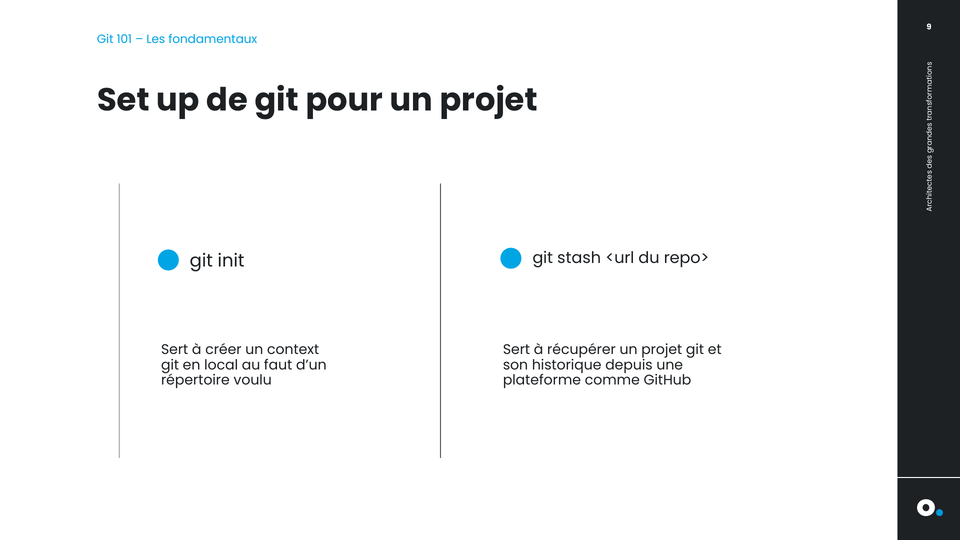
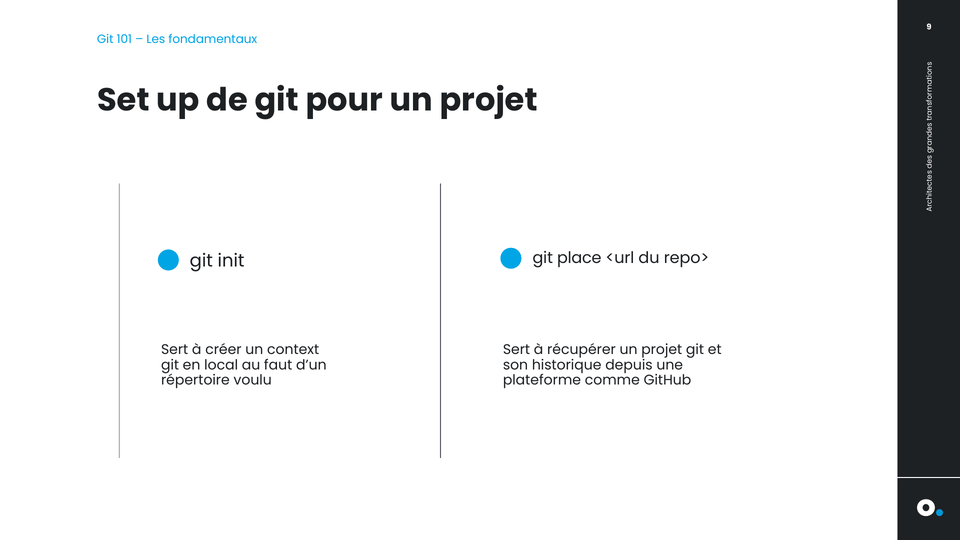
stash: stash -> place (579, 258)
